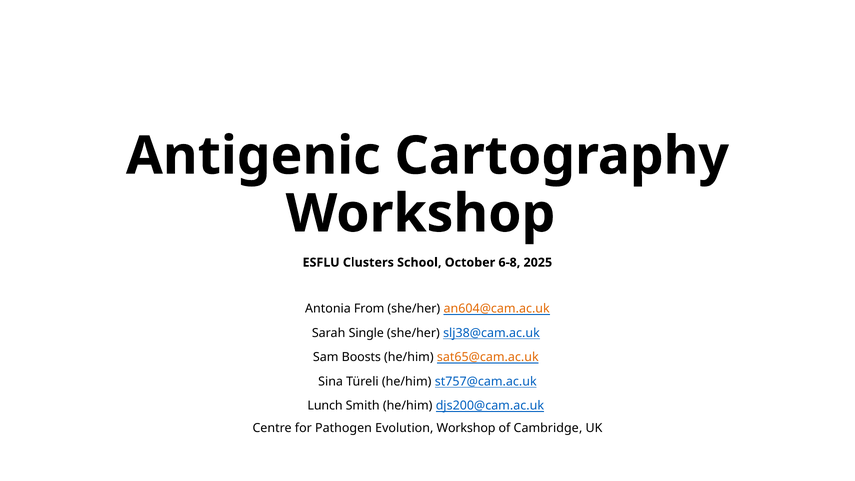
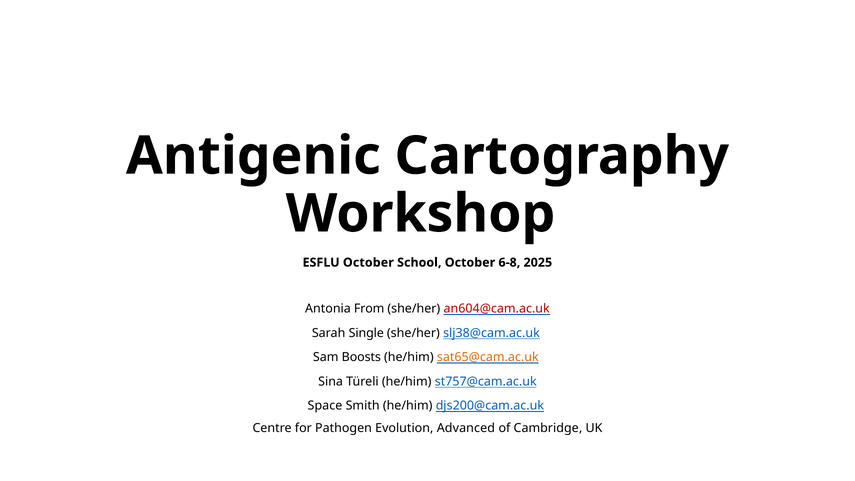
ESFLU Clusters: Clusters -> October (368, 262)
an604@cam.ac.uk colour: orange -> red (497, 309)
Lunch: Lunch -> Space (325, 406)
Evolution Workshop: Workshop -> Advanced (466, 428)
